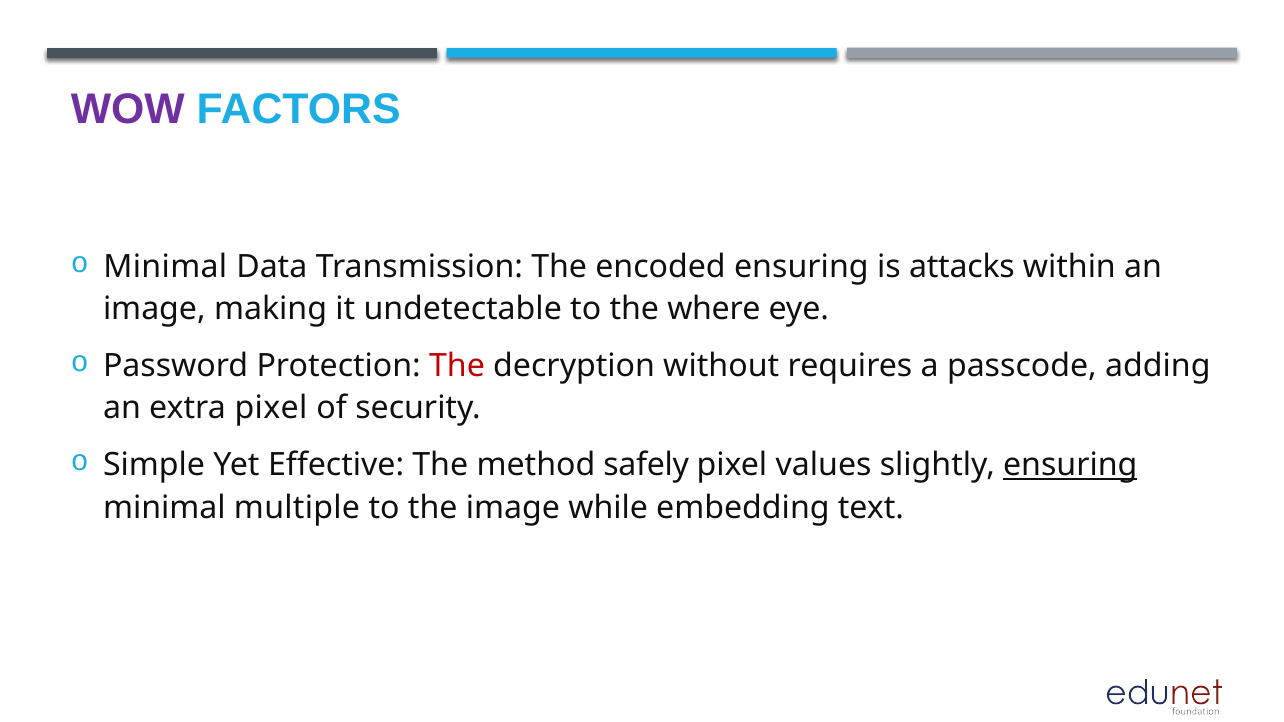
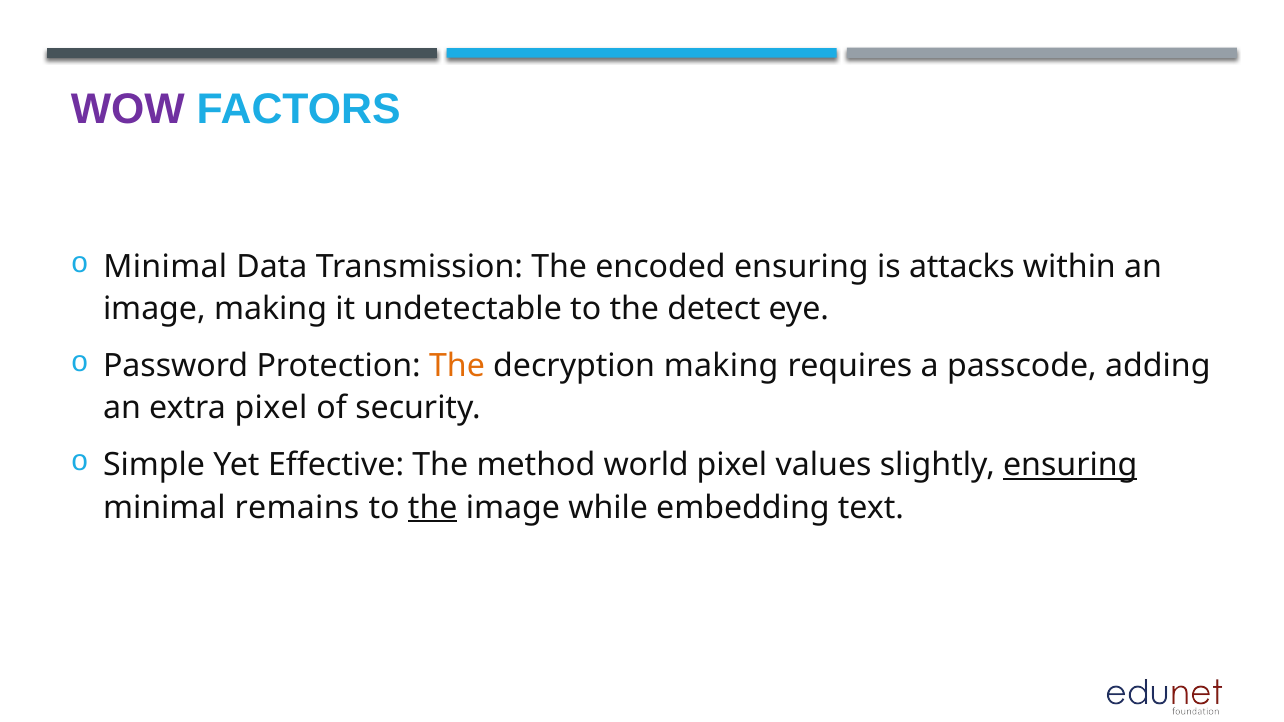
where: where -> detect (714, 309)
The colour: red -> orange (457, 366)
decryption without: without -> making (721, 366)
safely: safely -> world (646, 465)
multiple: multiple -> remains (297, 508)
the underline: none -> present (433, 508)
